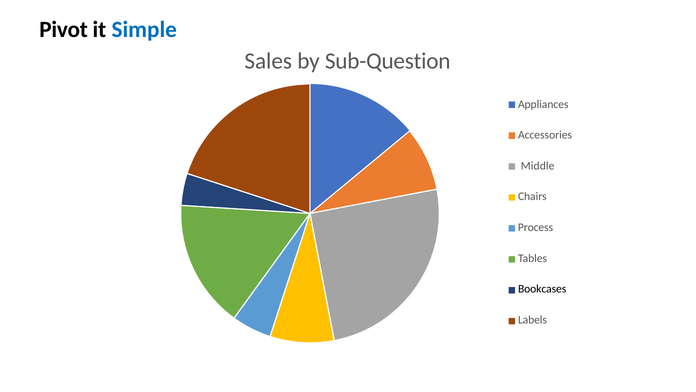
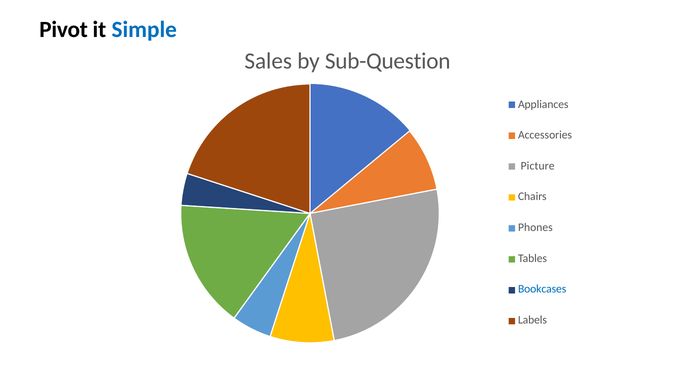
Middle: Middle -> Picture (538, 166)
Process: Process -> Phones (535, 227)
Bookcases colour: black -> blue (542, 289)
